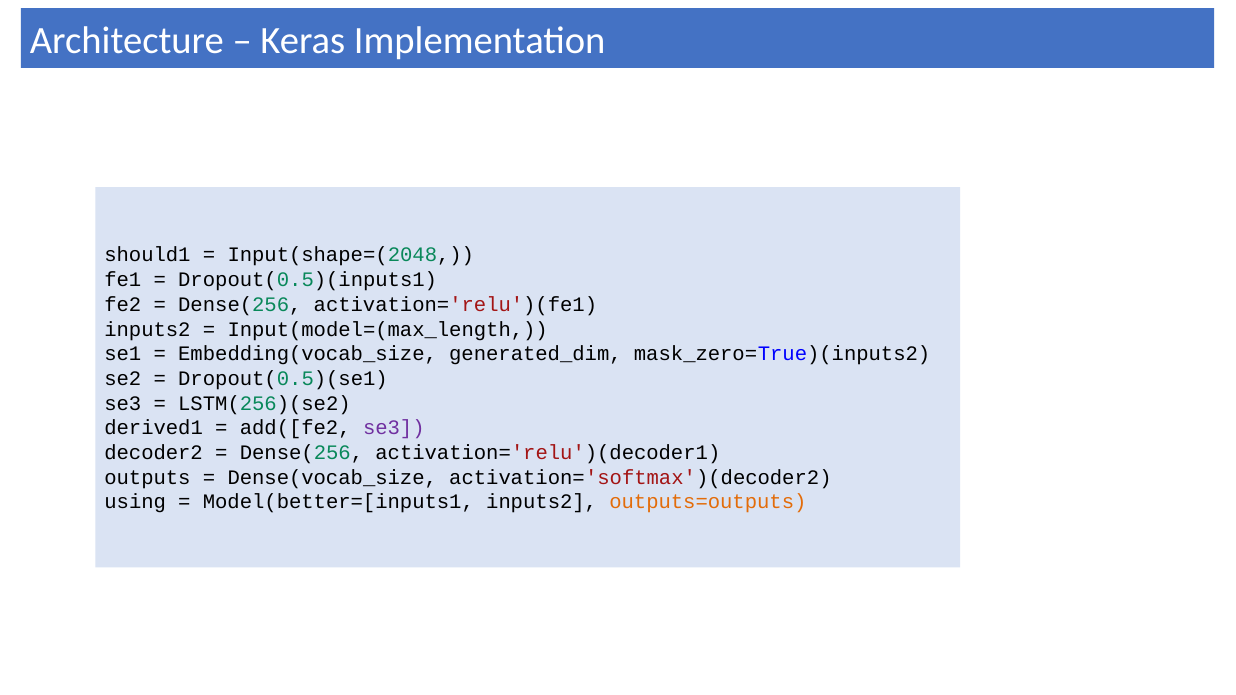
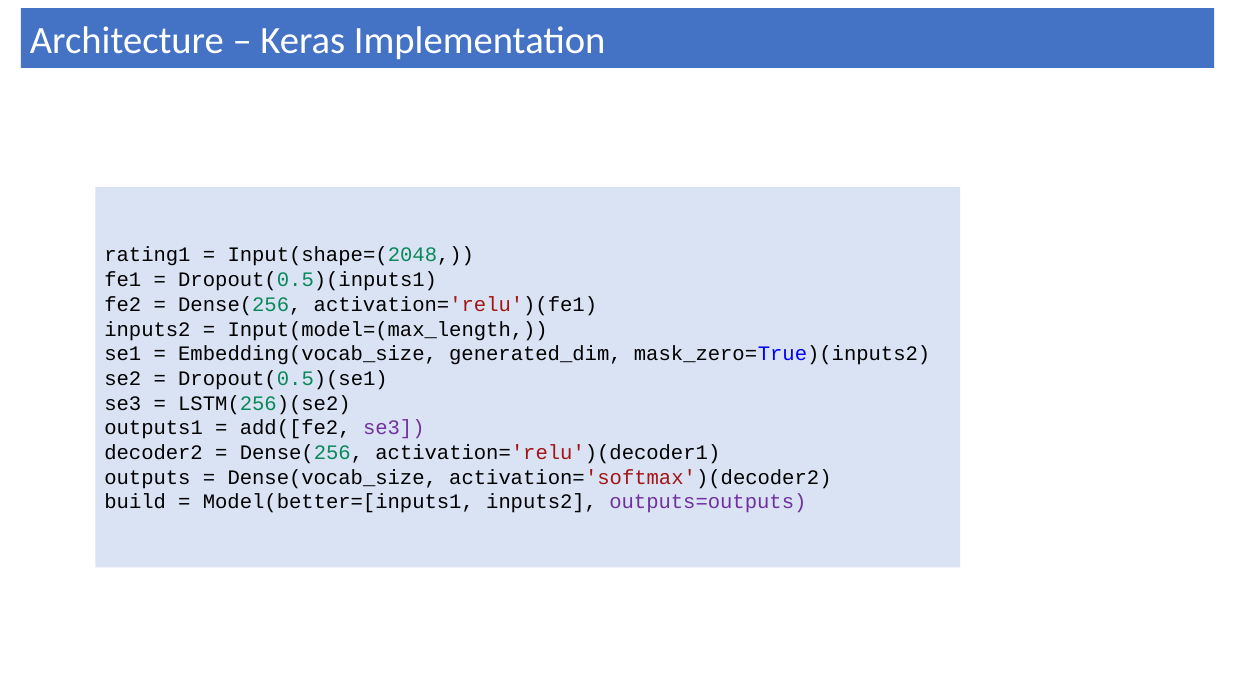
should1: should1 -> rating1 (147, 255)
derived1: derived1 -> outputs1 (154, 428)
using: using -> build (135, 502)
outputs=outputs colour: orange -> purple (708, 502)
